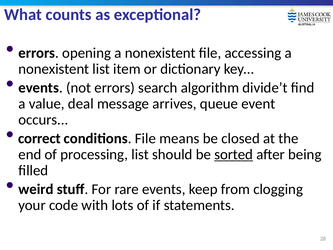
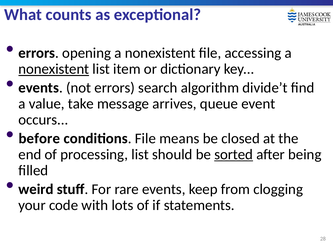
nonexistent underline: none -> present (54, 69)
deal: deal -> take (81, 104)
correct: correct -> before (39, 138)
